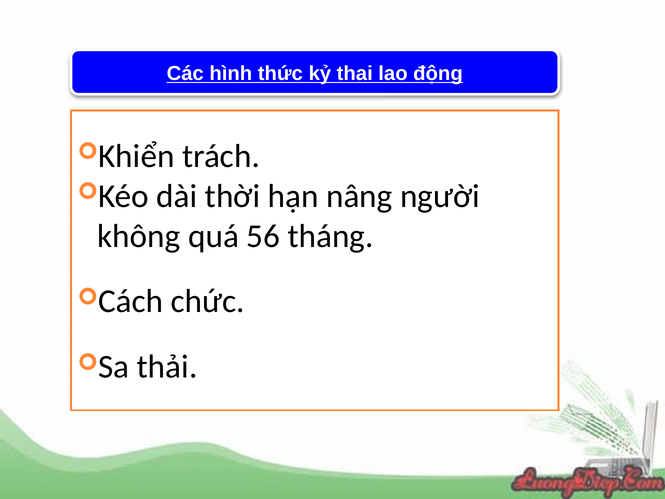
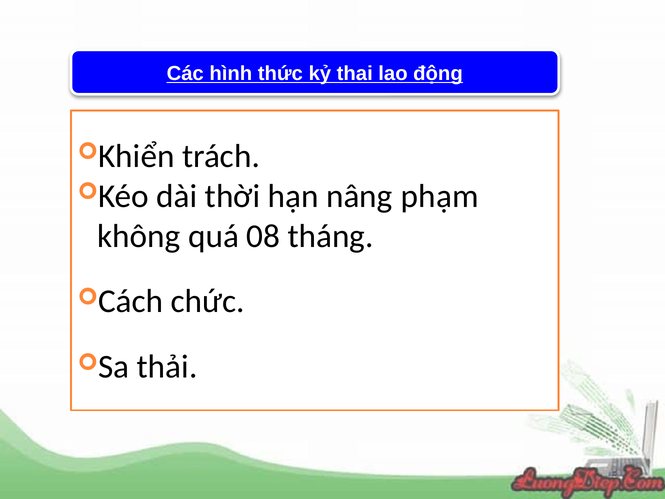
người: người -> phạm (440, 196)
56: 56 -> 08 (263, 236)
